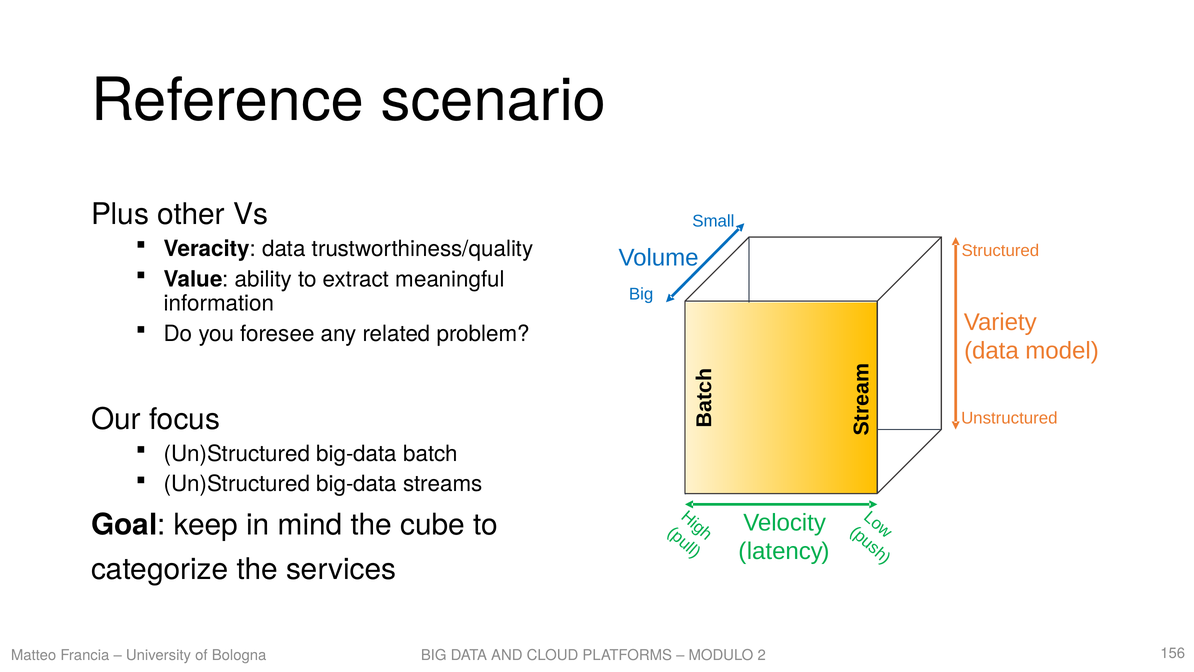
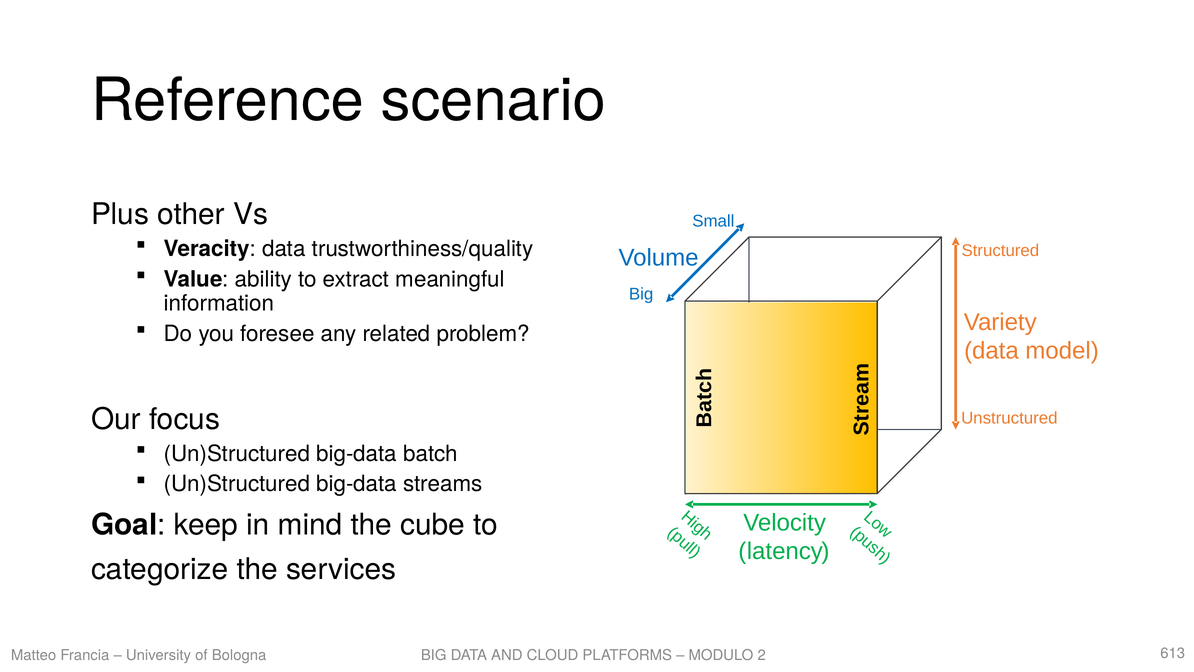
156: 156 -> 613 (1173, 653)
